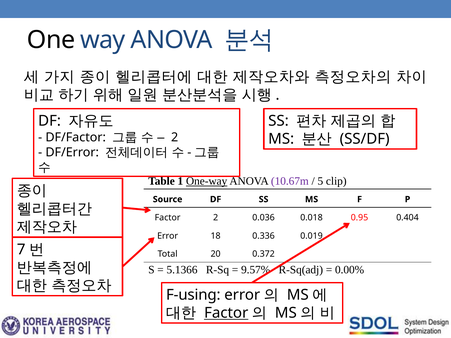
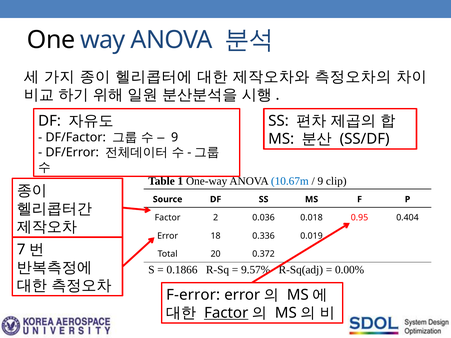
2: 2 -> 9 (175, 137)
One-way underline: present -> none (207, 181)
10.67m colour: purple -> blue (290, 181)
5: 5 -> 9 (320, 181)
5.1366: 5.1366 -> 0.1866 (182, 270)
F-using: F-using -> F-error (193, 295)
